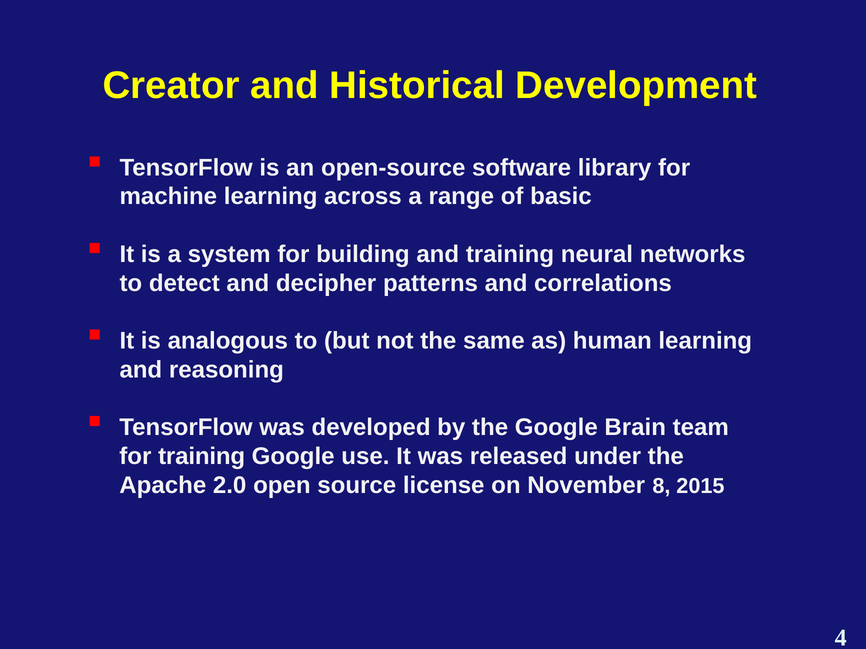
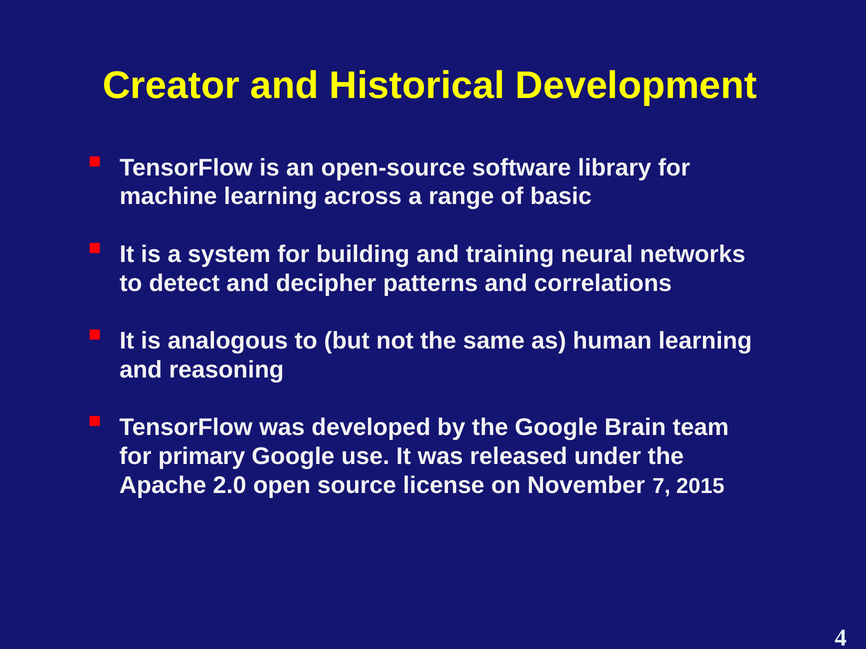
for training: training -> primary (202, 457)
8: 8 -> 7 (661, 486)
